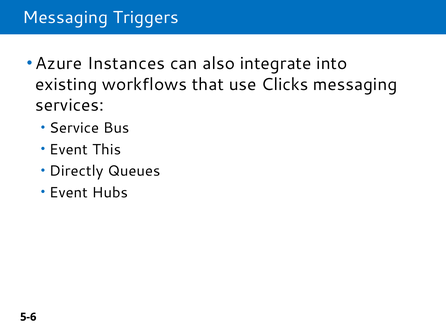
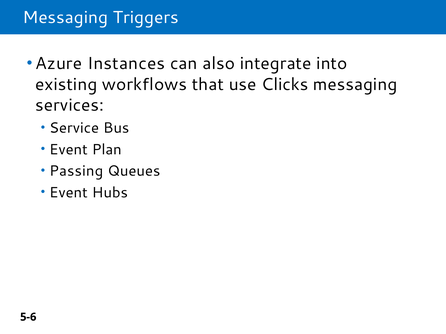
This: This -> Plan (107, 150)
Directly: Directly -> Passing (76, 171)
